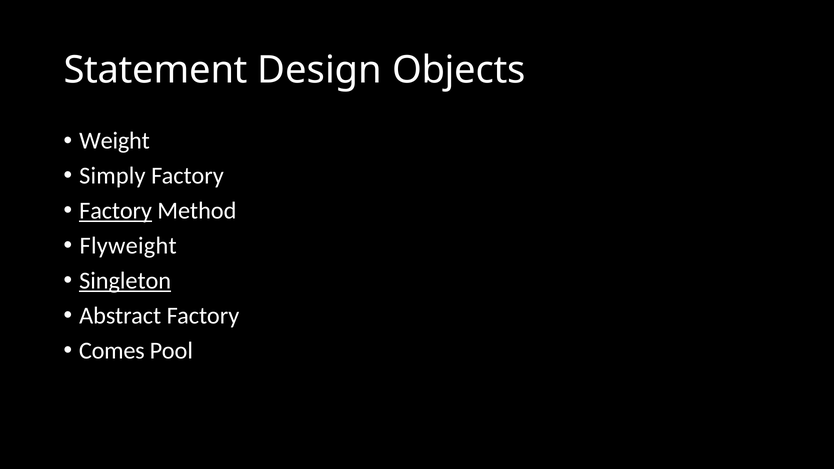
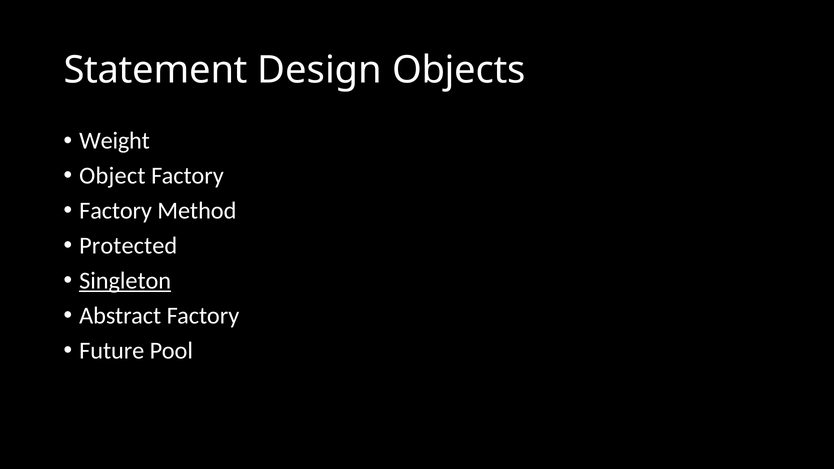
Simply: Simply -> Object (112, 176)
Factory underline: present -> none (116, 211)
Flyweight: Flyweight -> Protected (128, 246)
Comes: Comes -> Future (112, 351)
